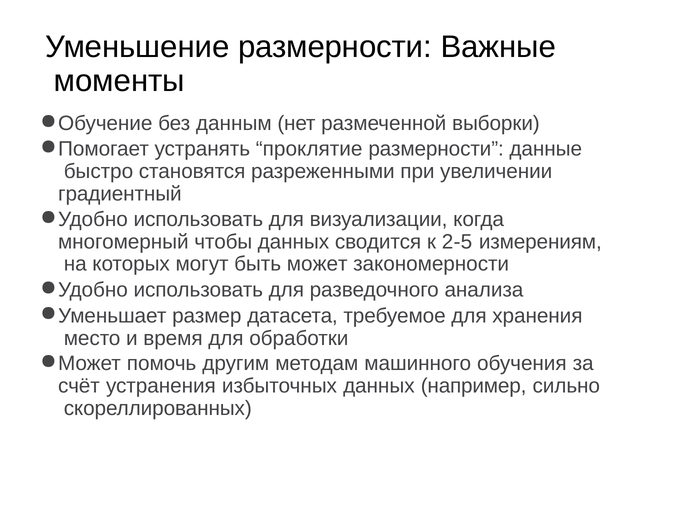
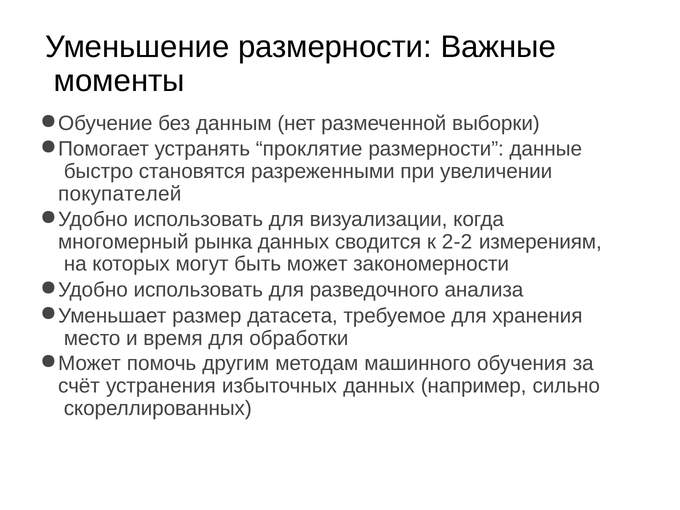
градиентный: градиентный -> покупателей (120, 194)
чтобы: чтобы -> рынка (223, 242)
2-5: 2-5 -> 2-2 (457, 242)
